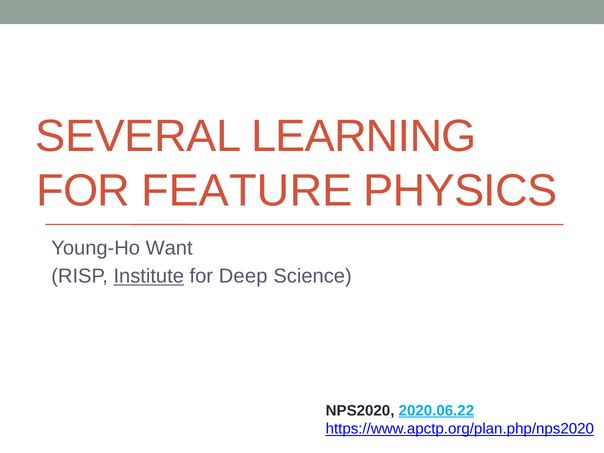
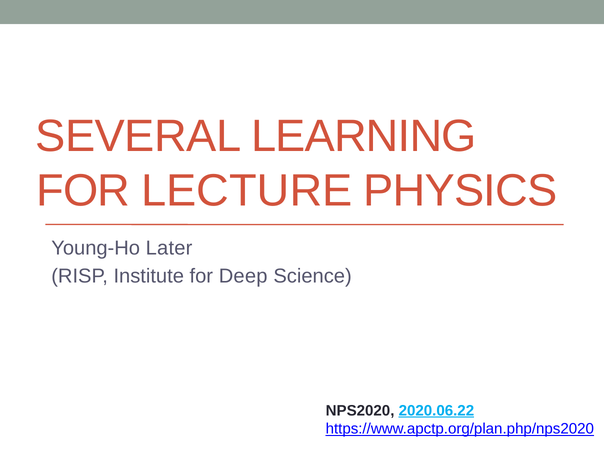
FEATURE: FEATURE -> LECTURE (247, 191)
Want: Want -> Later (169, 248)
Institute underline: present -> none (149, 276)
